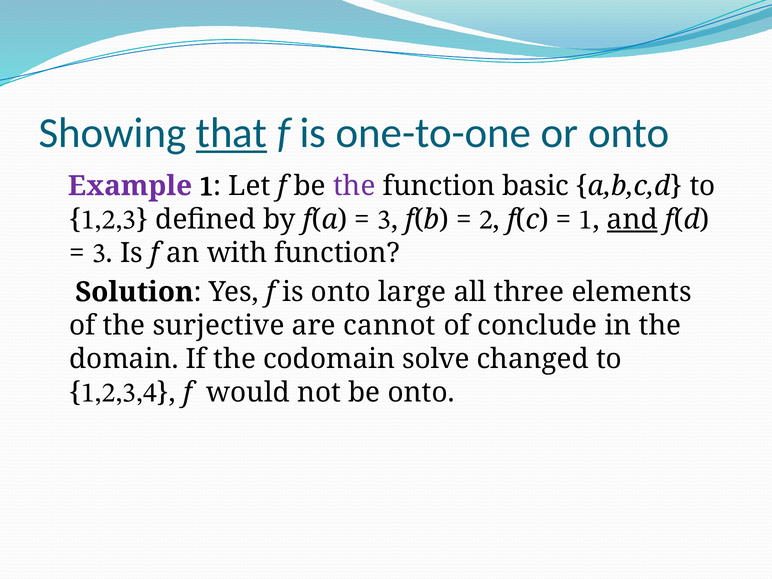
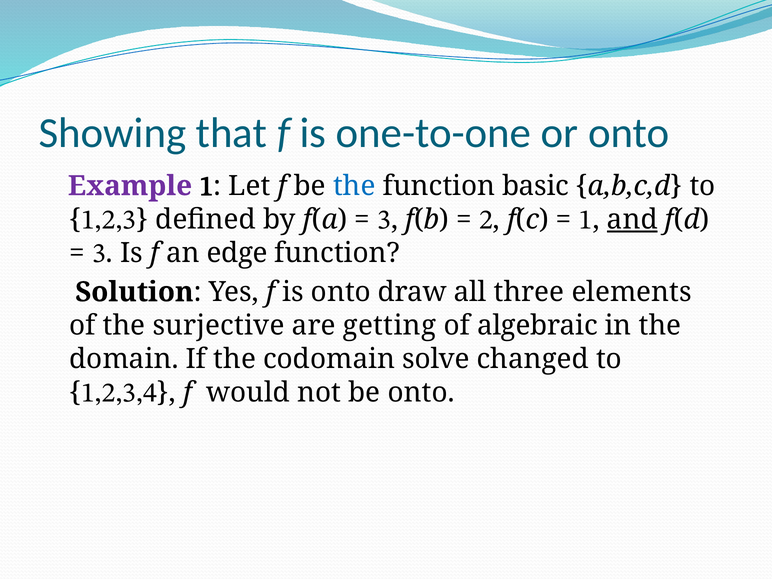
that underline: present -> none (232, 133)
the colour: purple -> blue (354, 186)
with: with -> edge (237, 253)
large: large -> draw (412, 292)
cannot: cannot -> getting (389, 326)
conclude: conclude -> algebraic (537, 326)
